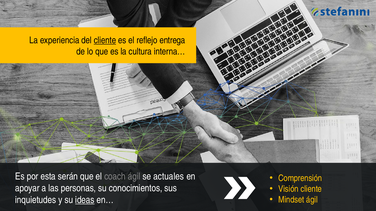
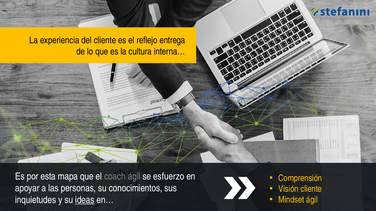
cliente underline: present -> none (105, 40)
serán: serán -> mapa (68, 177)
actuales: actuales -> esfuerzo (169, 177)
